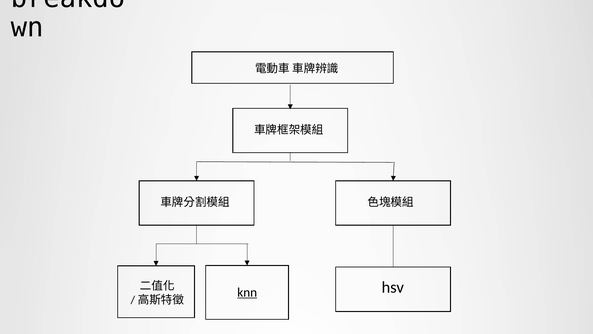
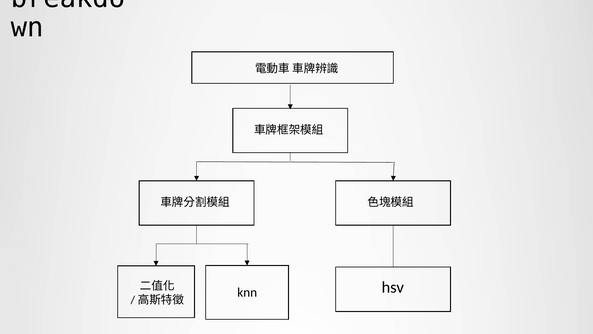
knn underline: present -> none (247, 292)
